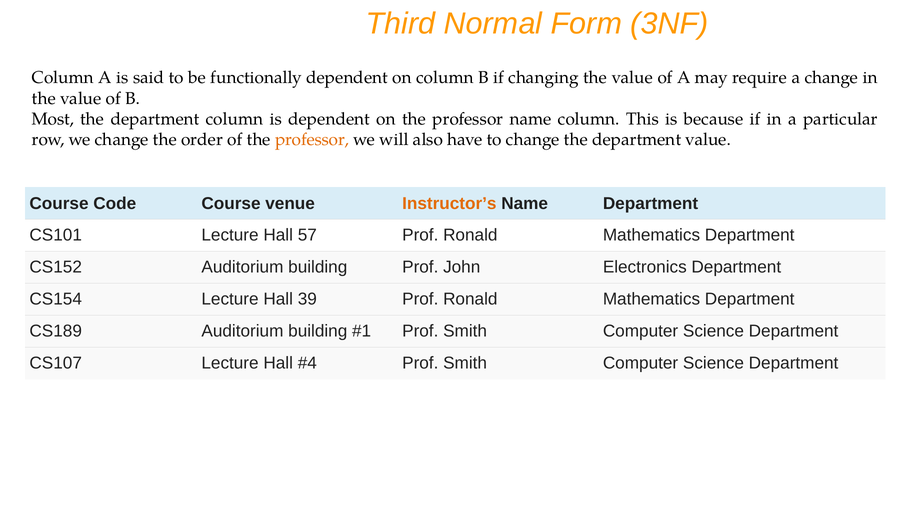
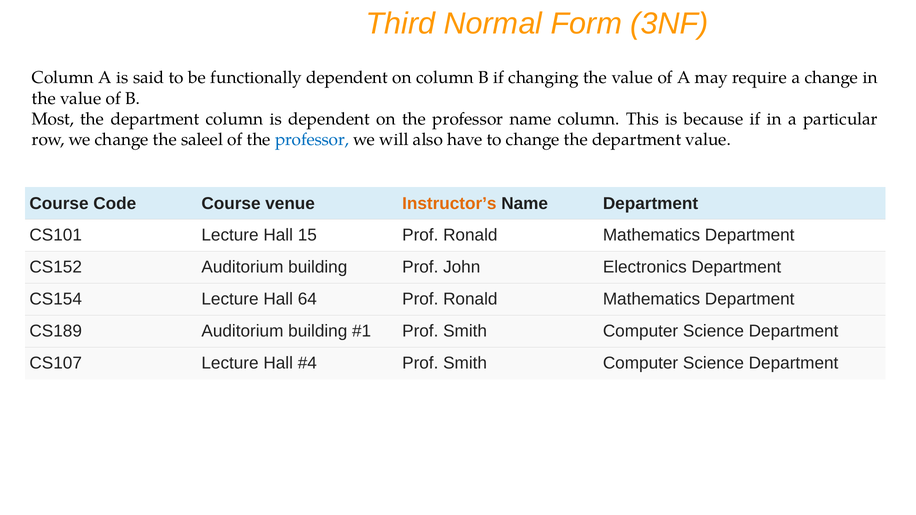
order: order -> saleel (202, 140)
professor colour: orange -> blue (312, 140)
57: 57 -> 15 (307, 235)
39: 39 -> 64 (307, 299)
